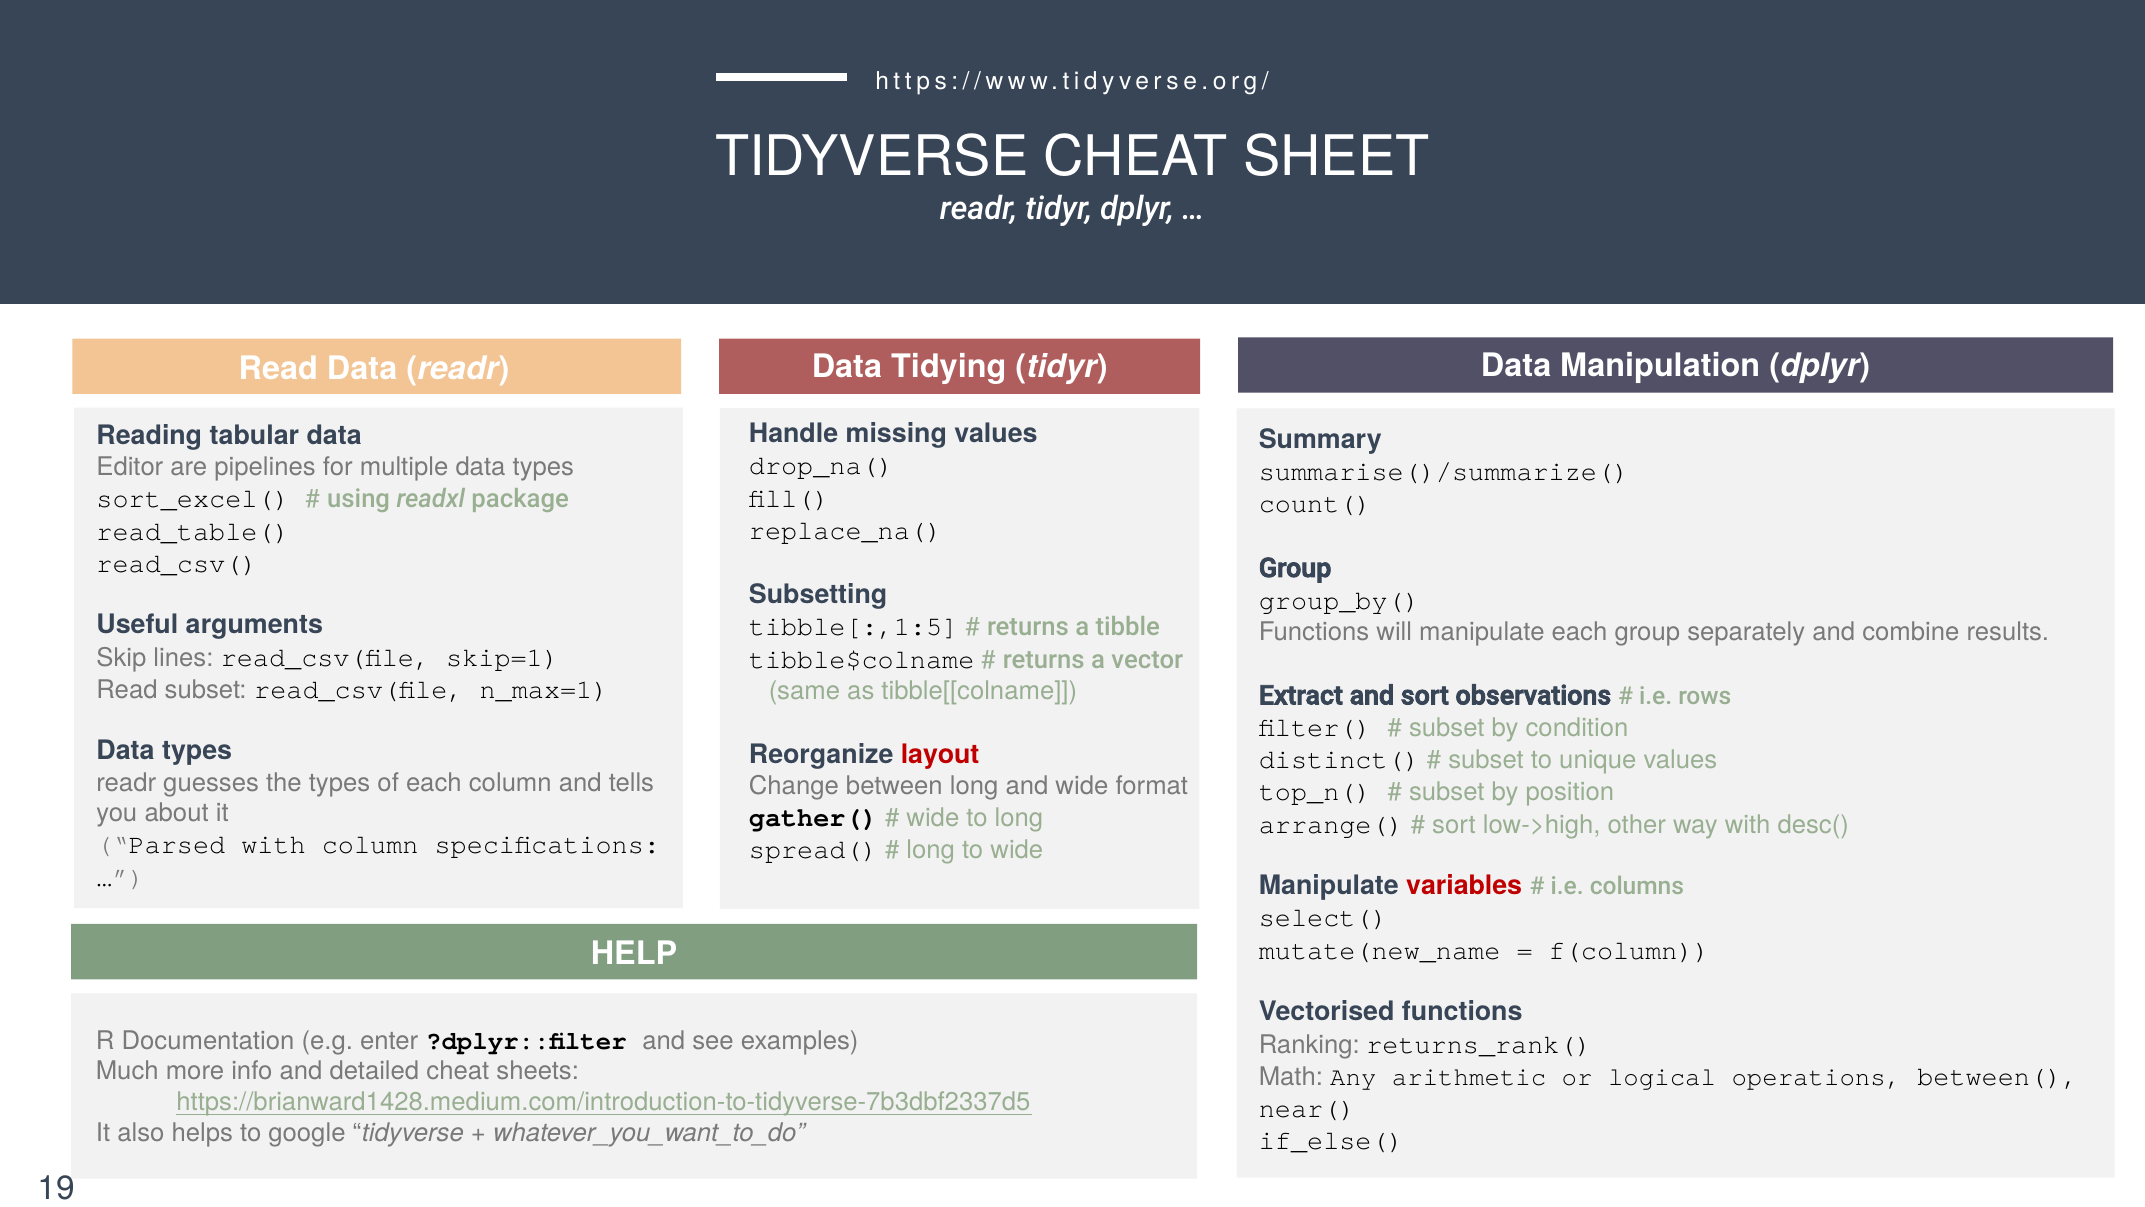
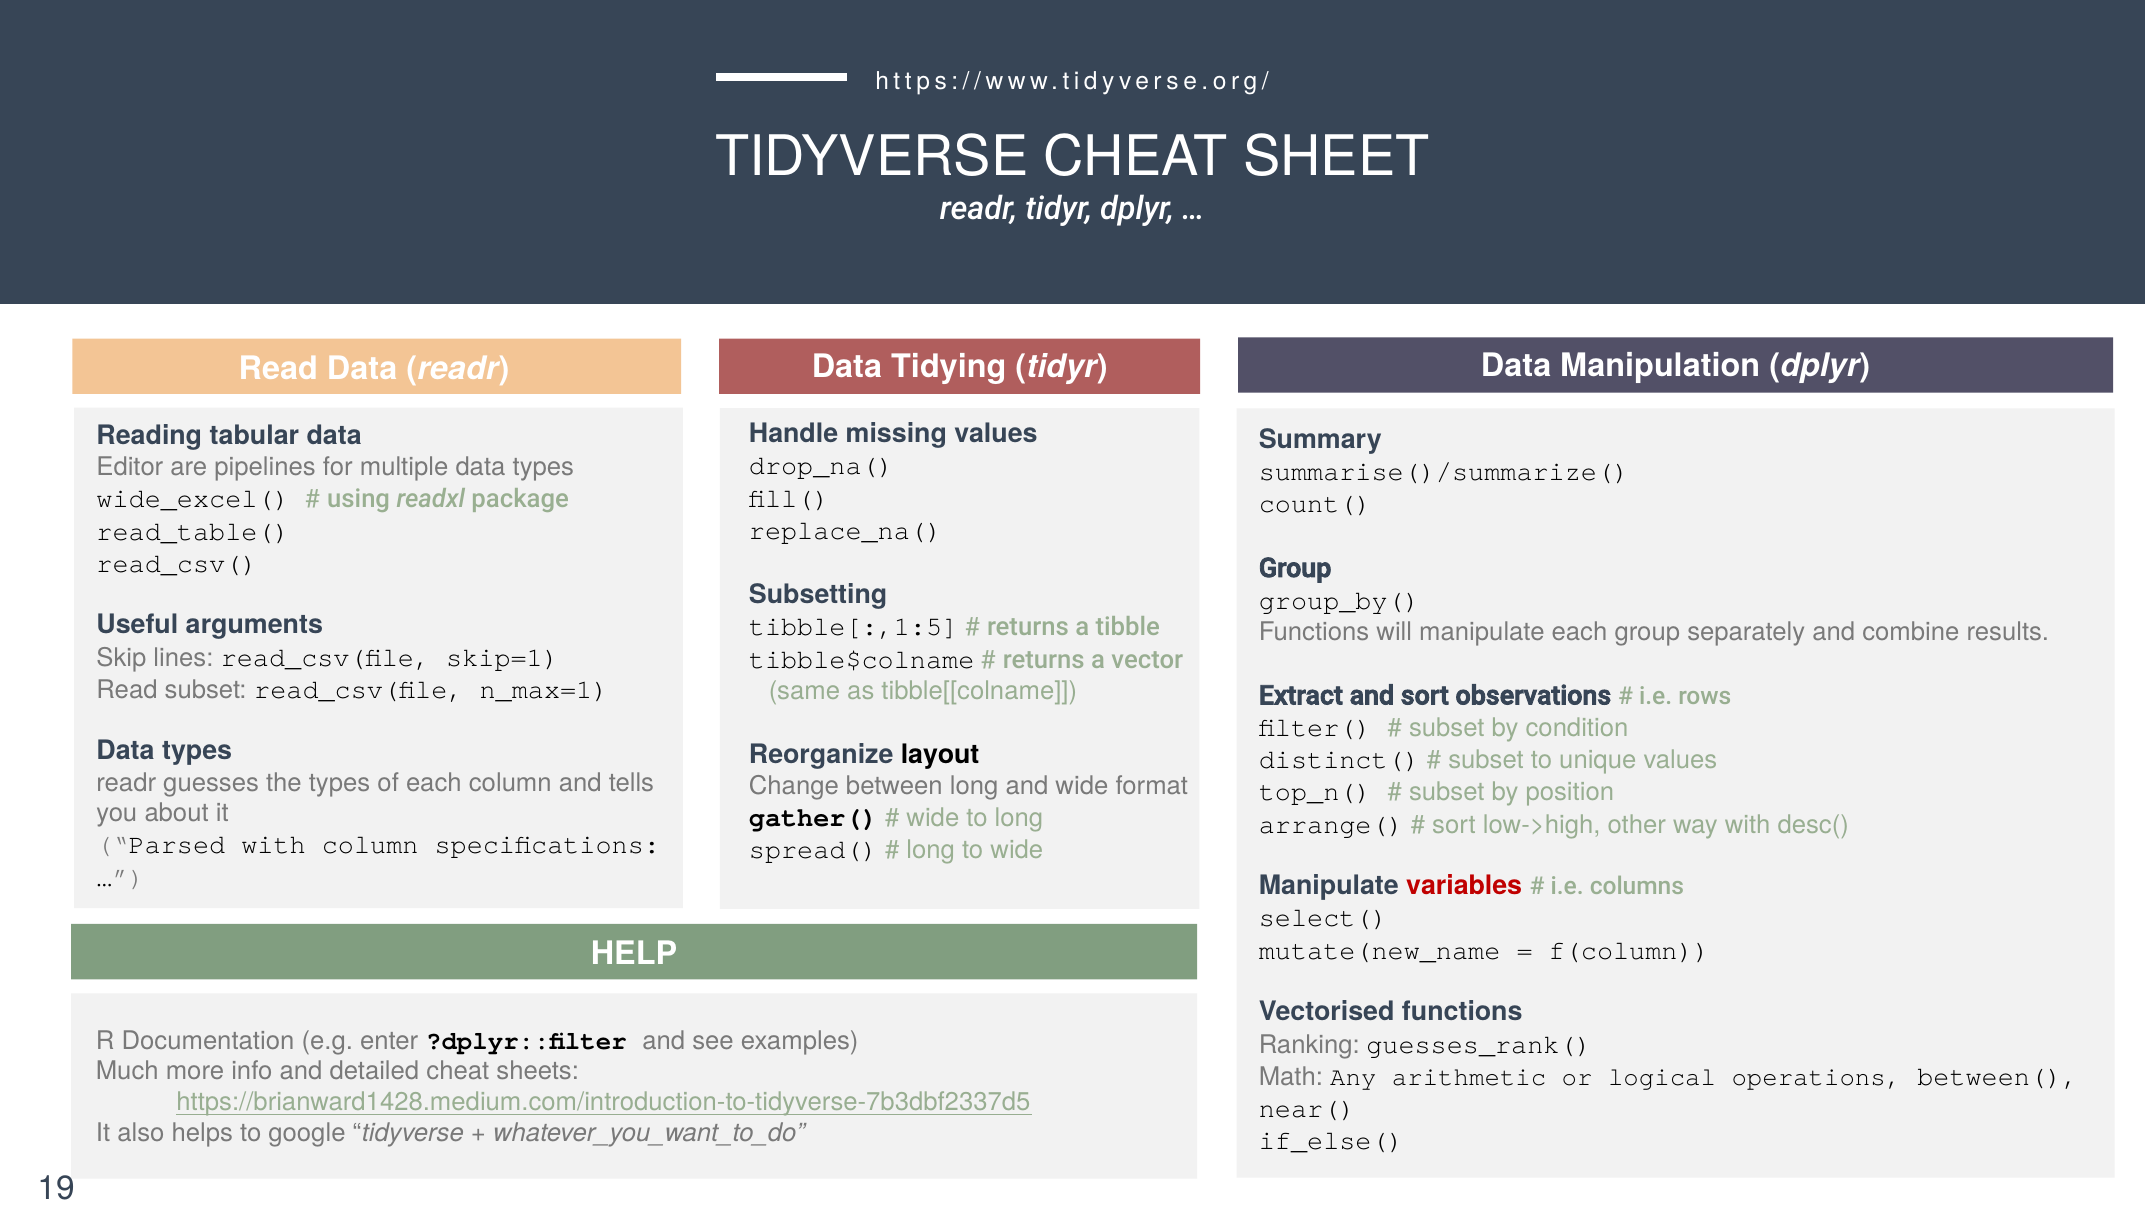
sort_excel(: sort_excel( -> wide_excel( (193, 499)
layout colour: red -> black (940, 754)
returns_rank(: returns_rank( -> guesses_rank( (1479, 1044)
